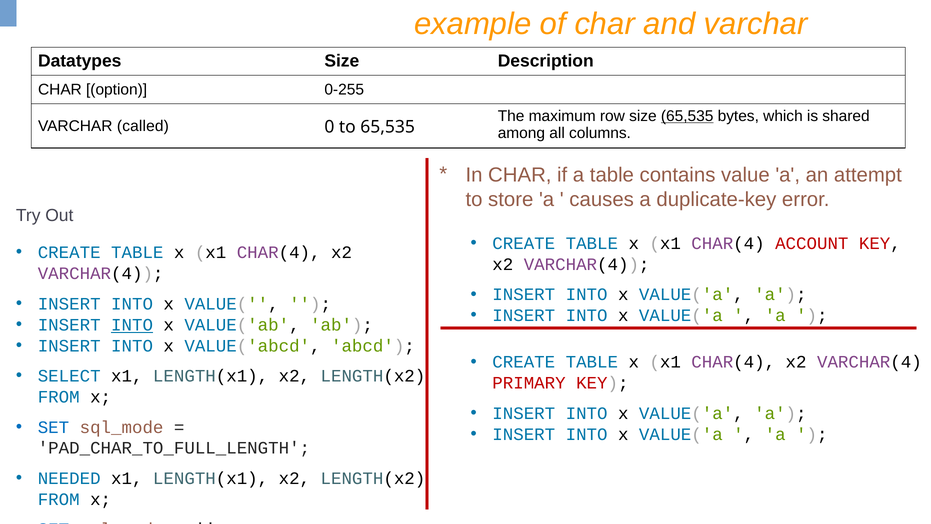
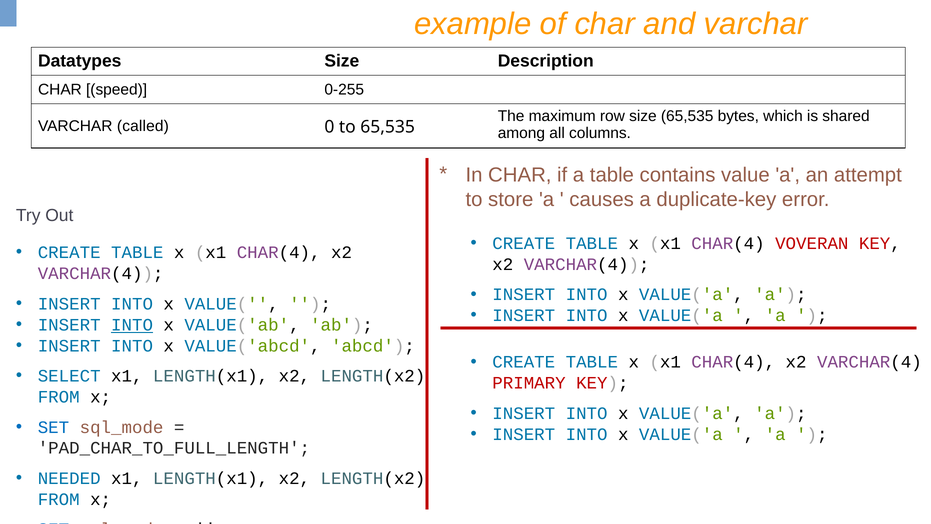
option: option -> speed (117, 90)
65,535 underline: present -> none (687, 116)
ACCOUNT: ACCOUNT -> VOVERAN (812, 243)
